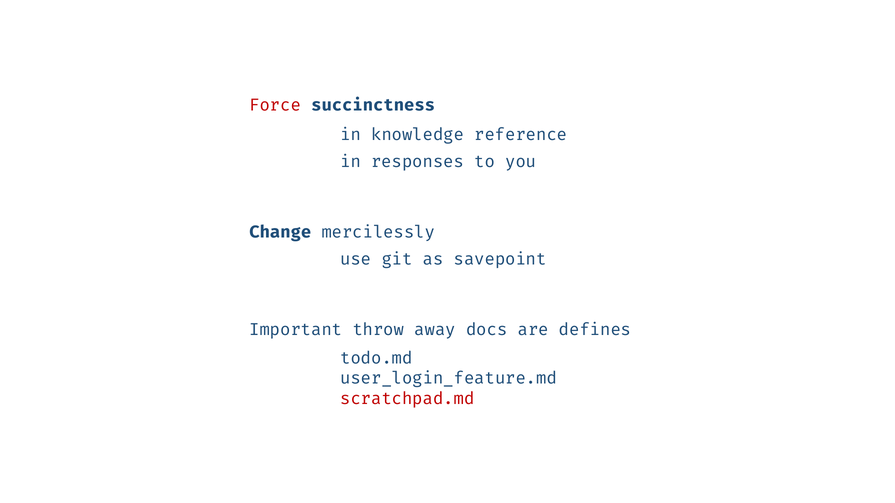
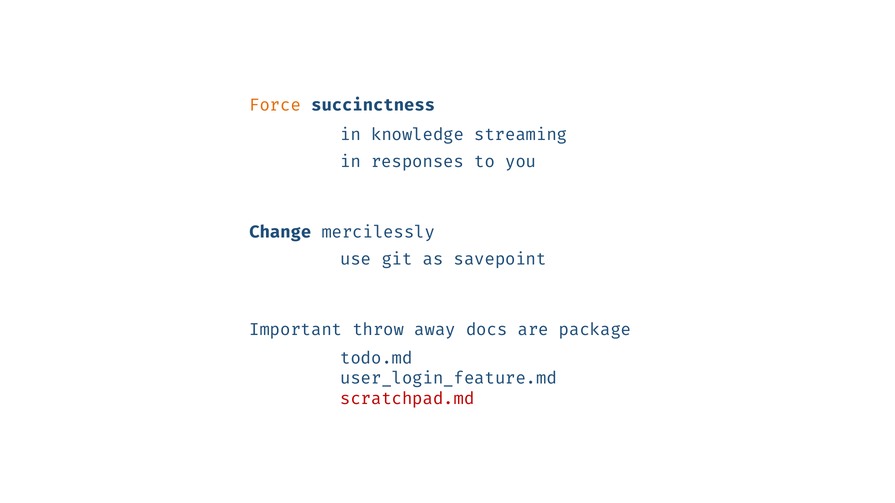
Force colour: red -> orange (275, 105)
reference: reference -> streaming (521, 135)
defines: defines -> package (595, 330)
